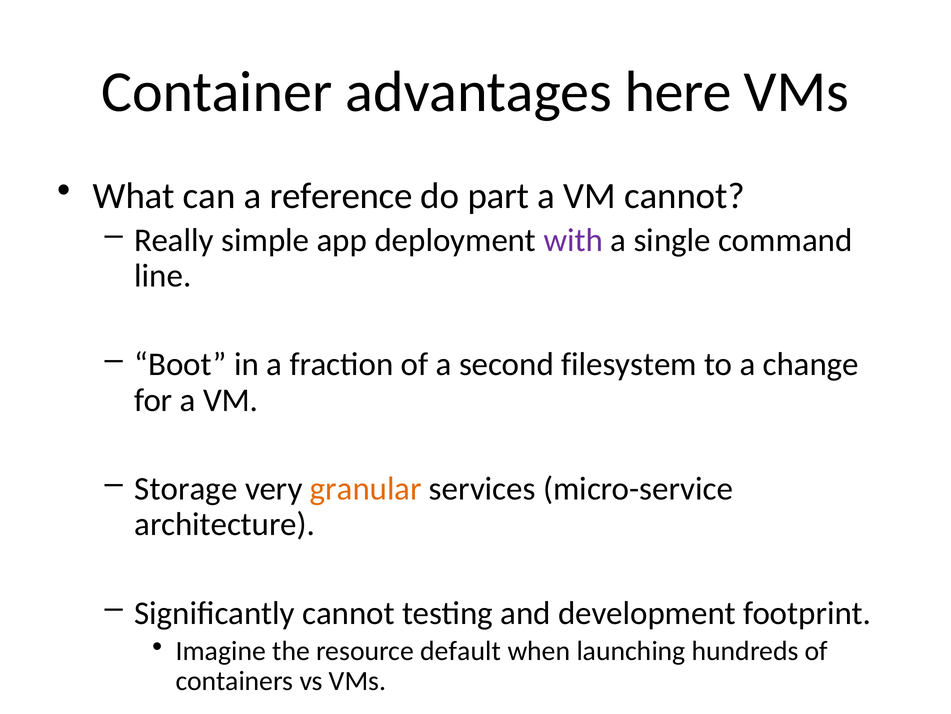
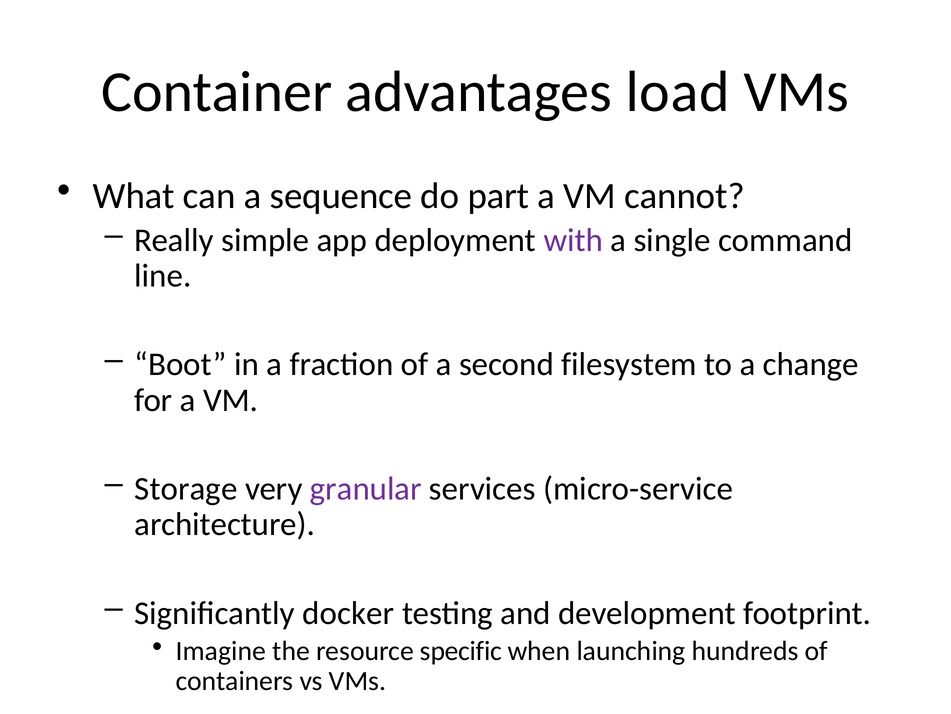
here: here -> load (678, 92)
reference: reference -> sequence (341, 196)
granular colour: orange -> purple (366, 488)
Significantly cannot: cannot -> docker (348, 613)
default: default -> specific (461, 650)
